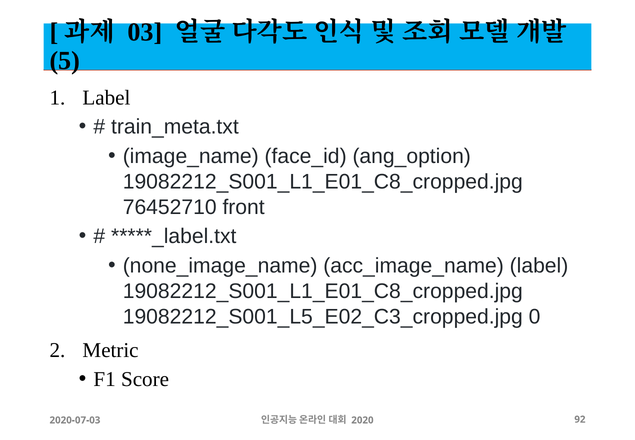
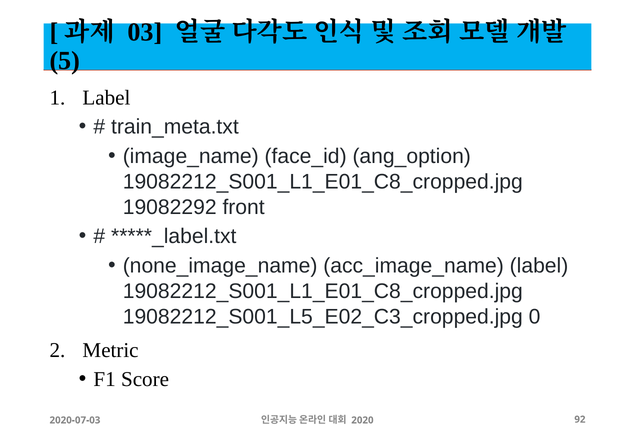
76452710: 76452710 -> 19082292 (170, 207)
